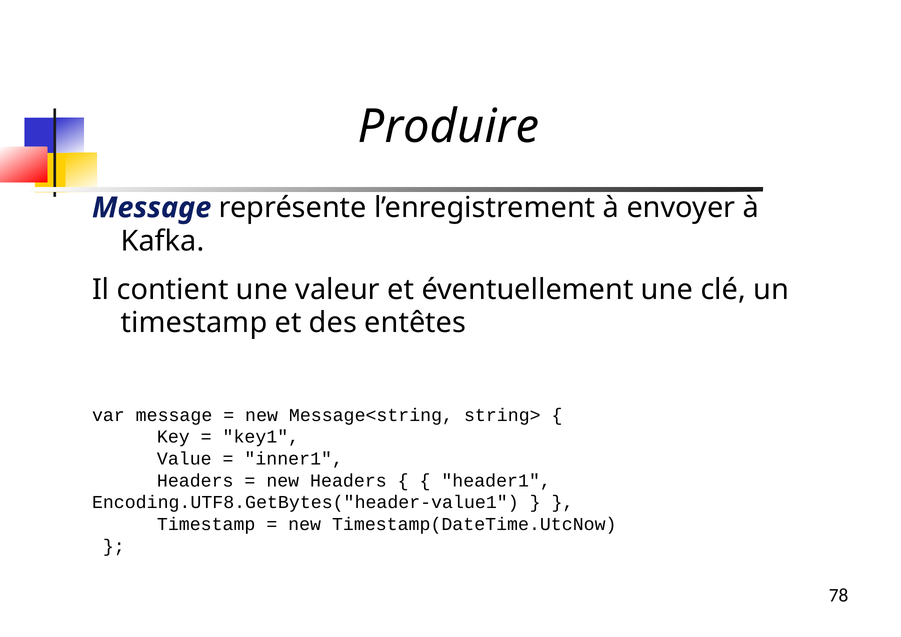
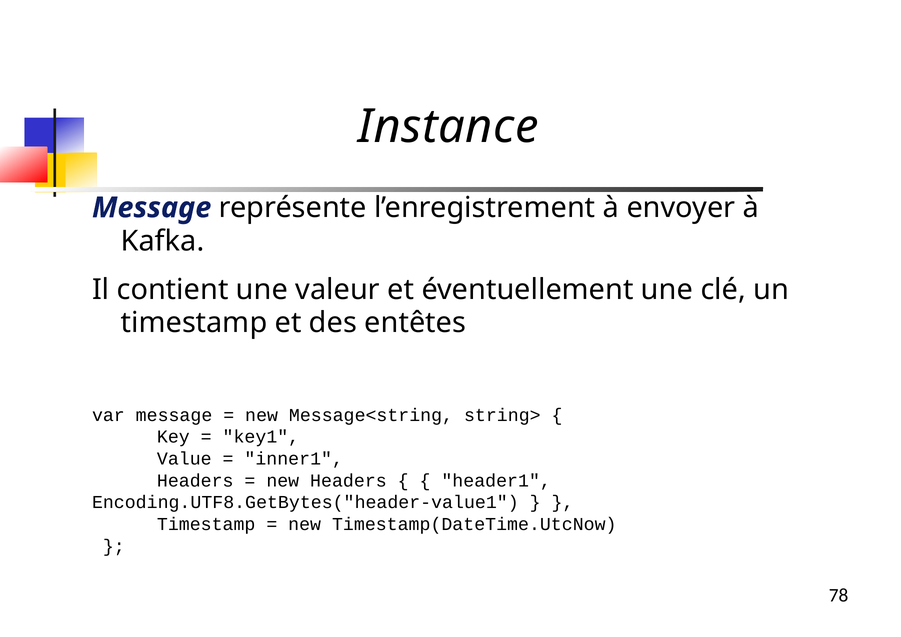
Produire: Produire -> Instance (448, 127)
